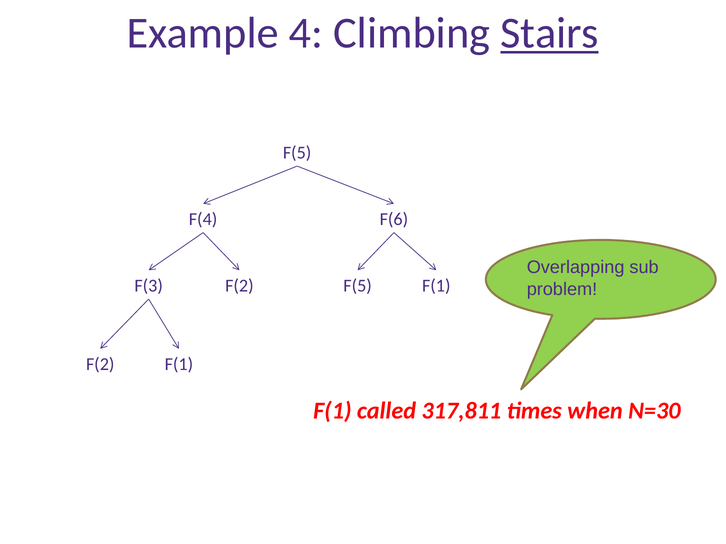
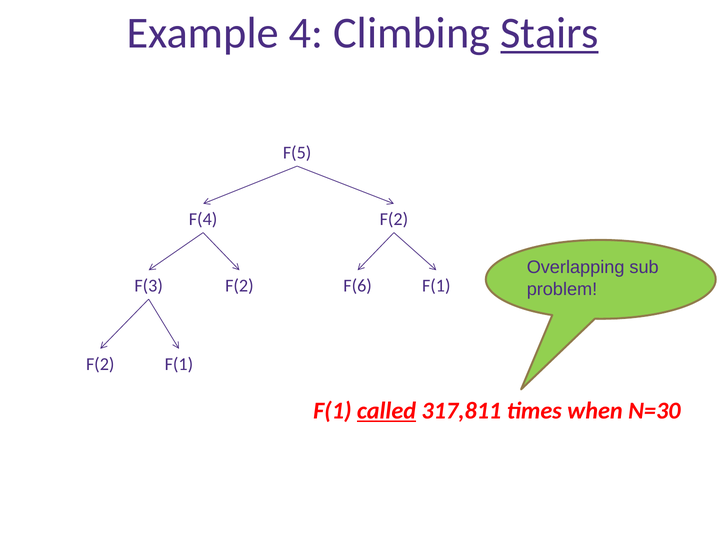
F(4 F(6: F(6 -> F(2 (394, 220)
F(5: F(5 -> F(6 (358, 286)
called underline: none -> present (386, 411)
